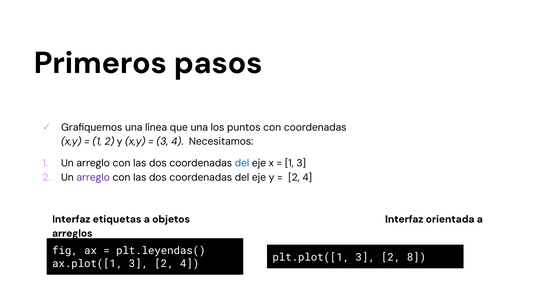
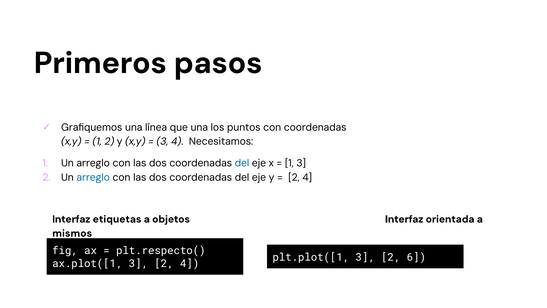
arreglo colour: purple -> blue (93, 177)
arreglos: arreglos -> mismos (72, 233)
plt.leyendas(: plt.leyendas( -> plt.respecto( (161, 251)
8: 8 -> 6 (416, 257)
